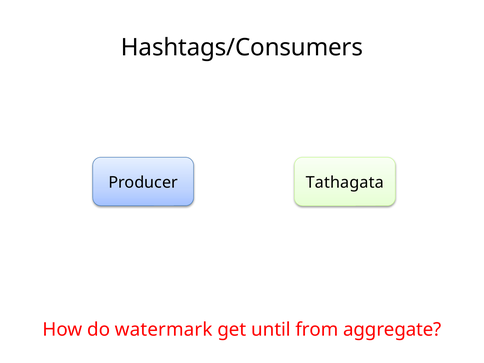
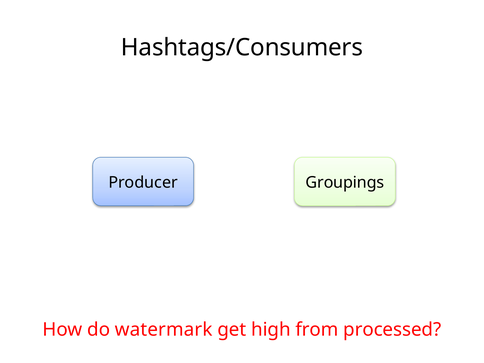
Tathagata: Tathagata -> Groupings (345, 183)
until: until -> high (271, 330)
aggregate: aggregate -> processed (392, 330)
